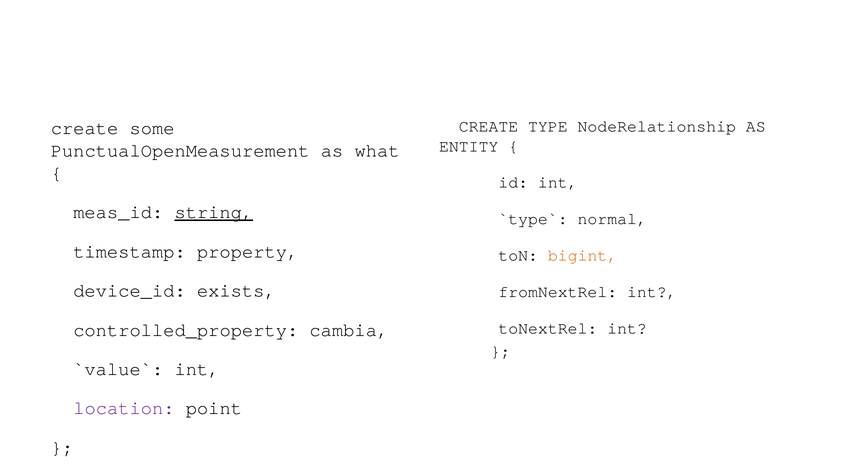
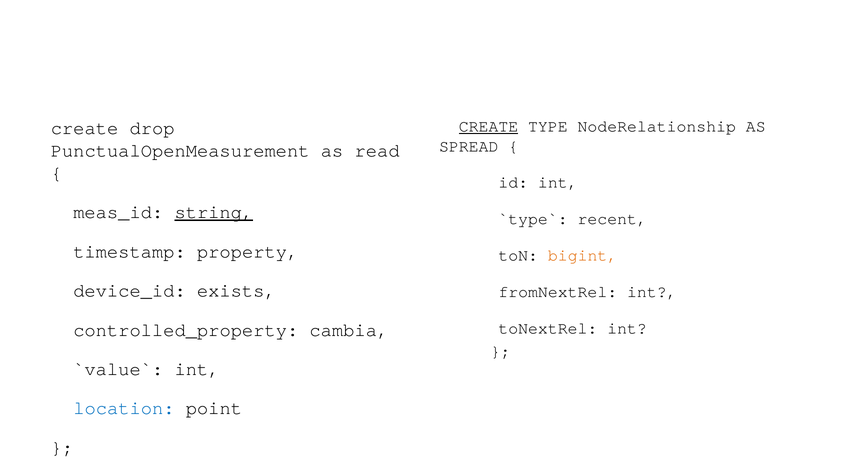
CREATE underline: none -> present (488, 126)
some: some -> drop (152, 128)
ENTITY: ENTITY -> SPREAD (469, 146)
what: what -> read (377, 151)
normal: normal -> recent (612, 219)
location colour: purple -> blue (124, 409)
